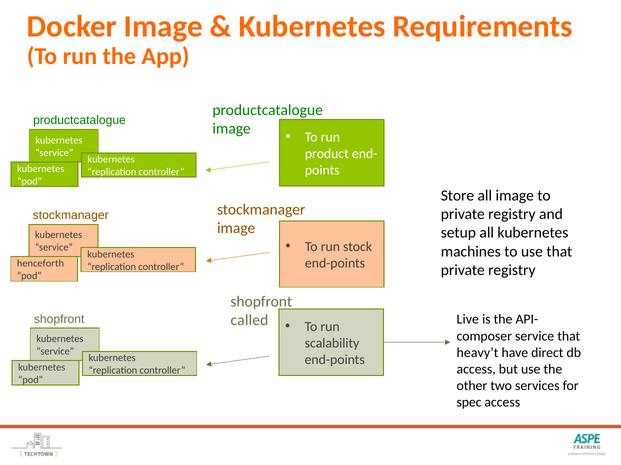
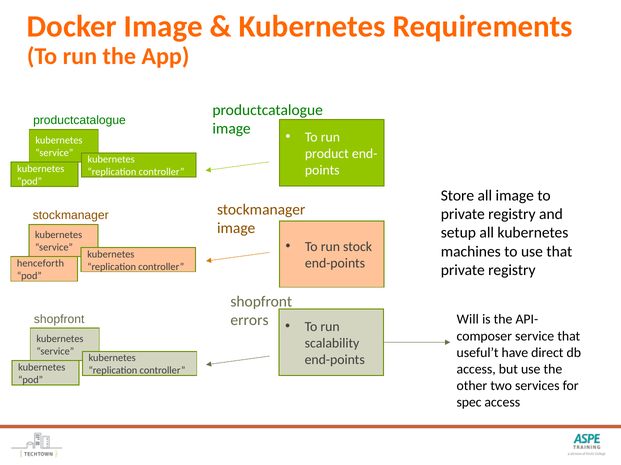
called: called -> errors (250, 321)
Live: Live -> Will (468, 320)
heavy’t: heavy’t -> useful’t (478, 353)
